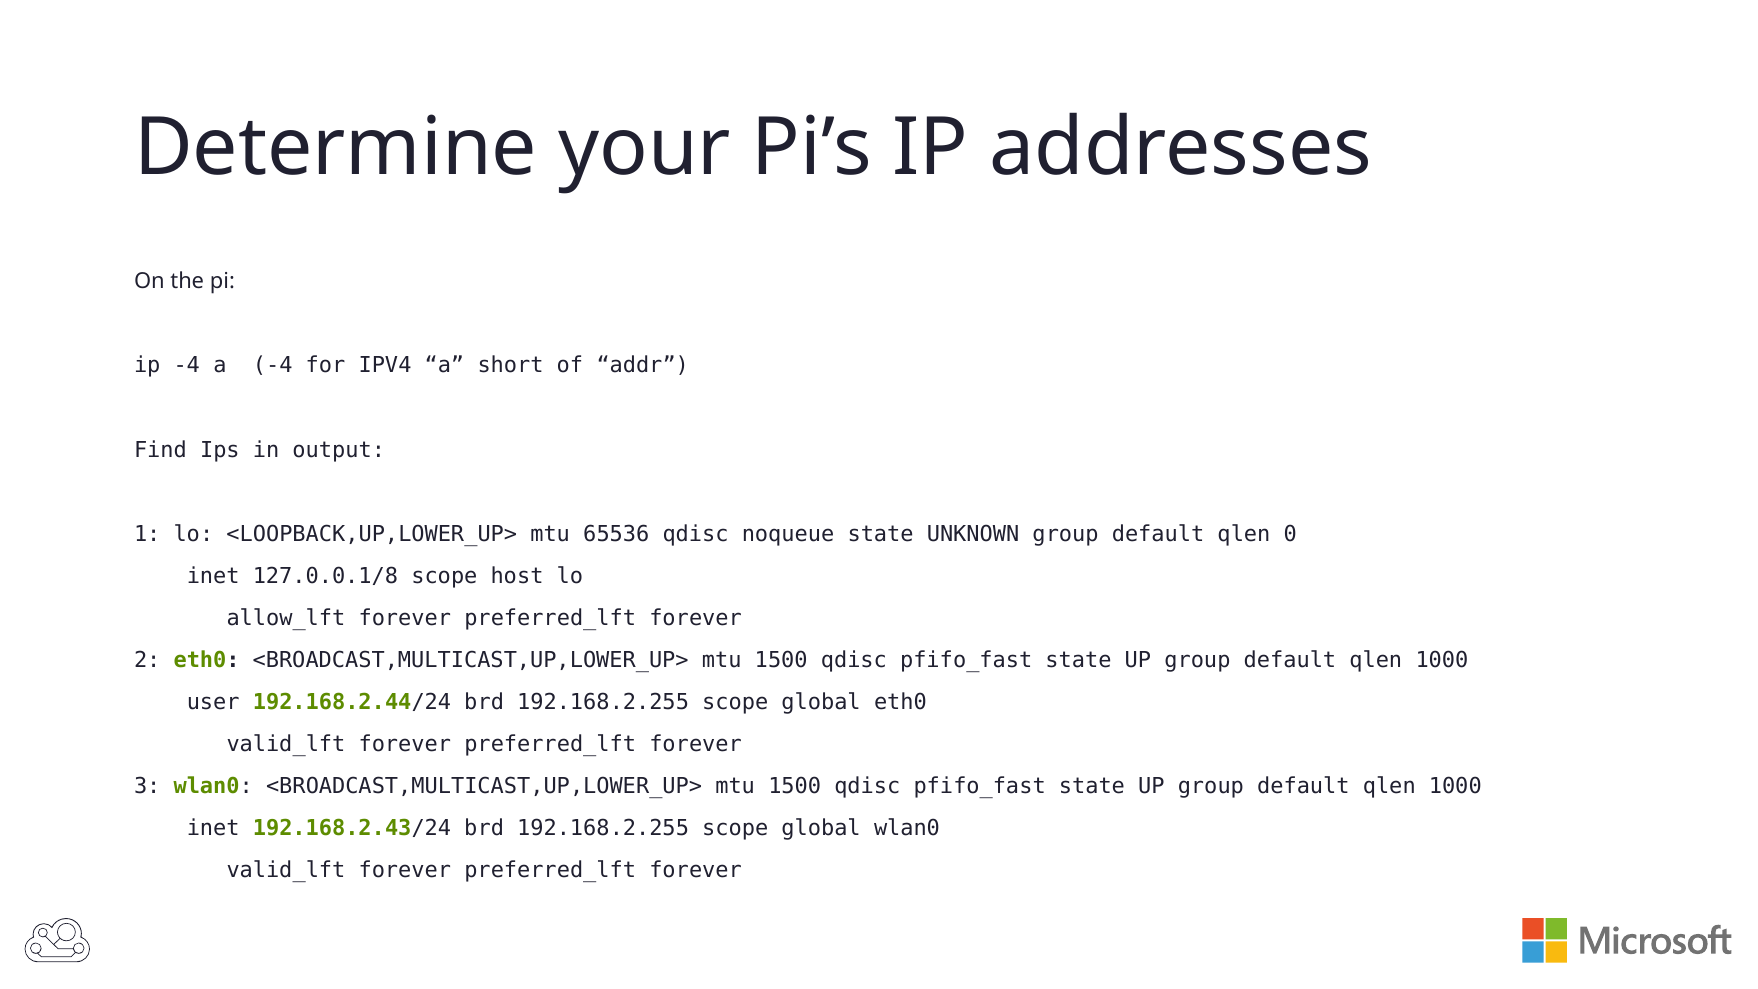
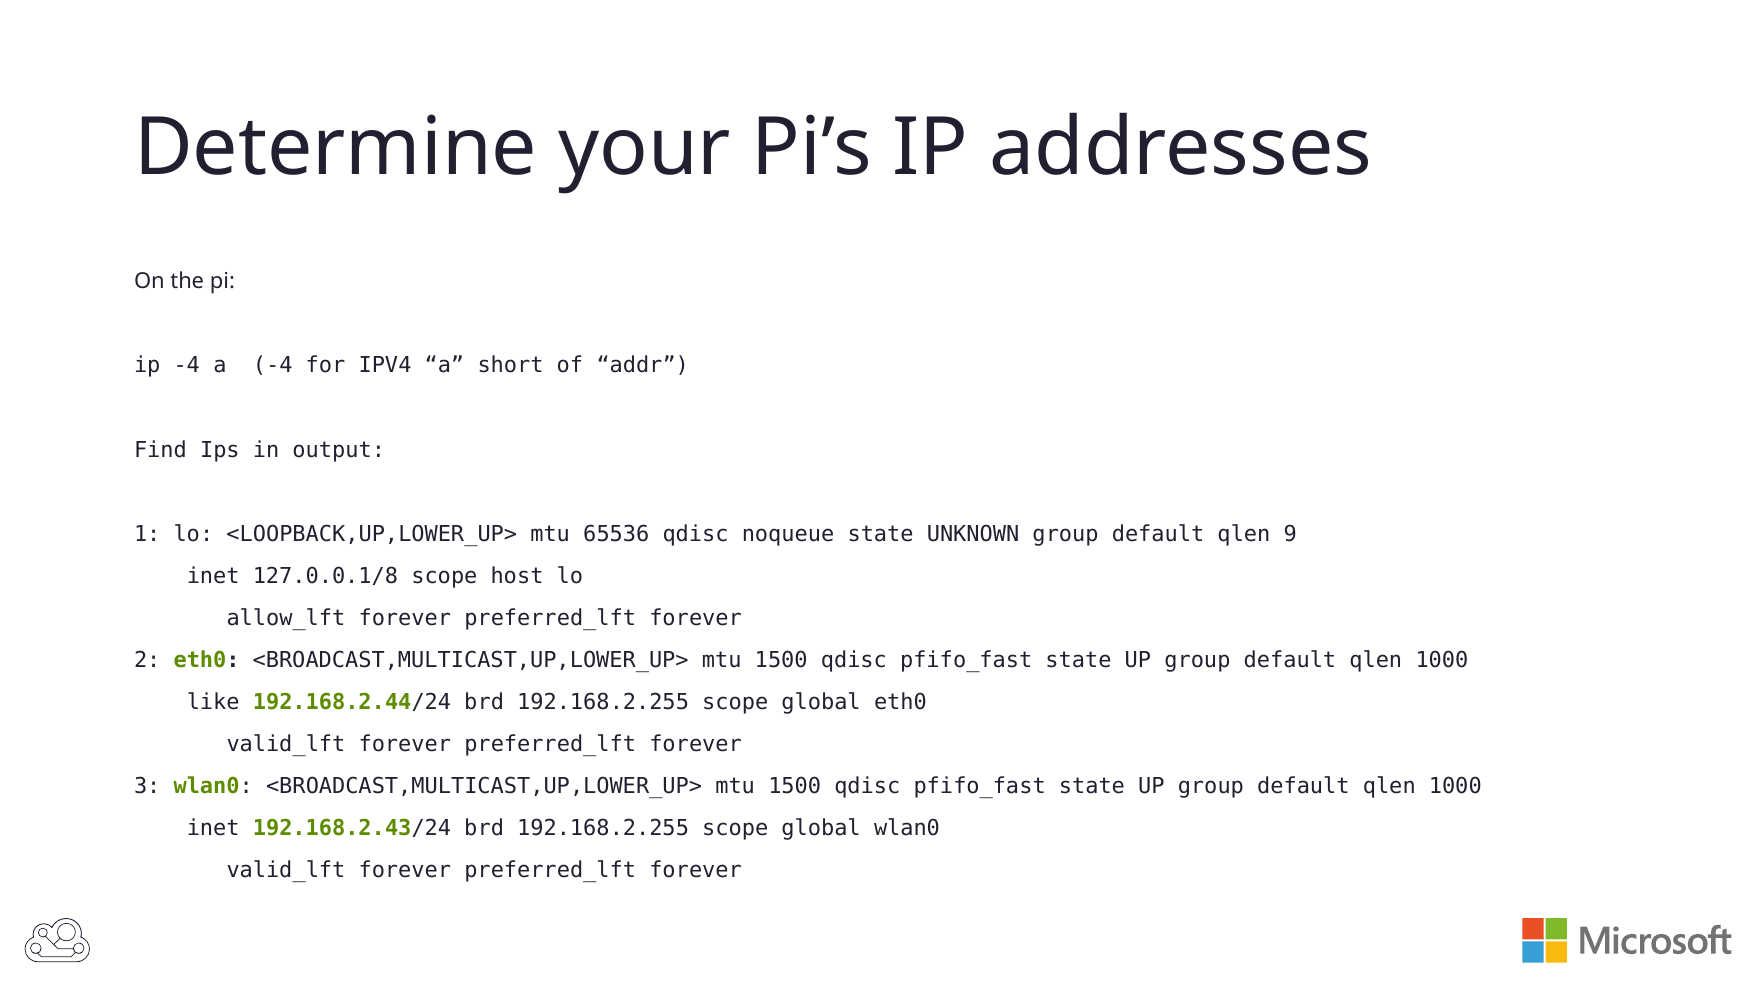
0: 0 -> 9 (1290, 534)
user: user -> like (213, 702)
